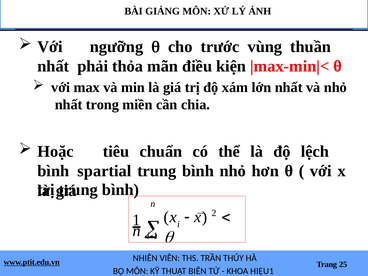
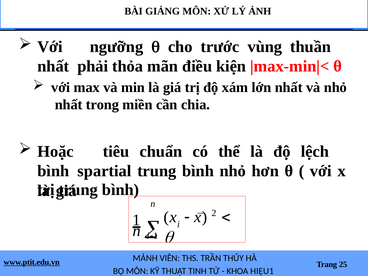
NHIÊN: NHIÊN -> MẢNH (145, 258)
BIÊN: BIÊN -> TINH (197, 271)
